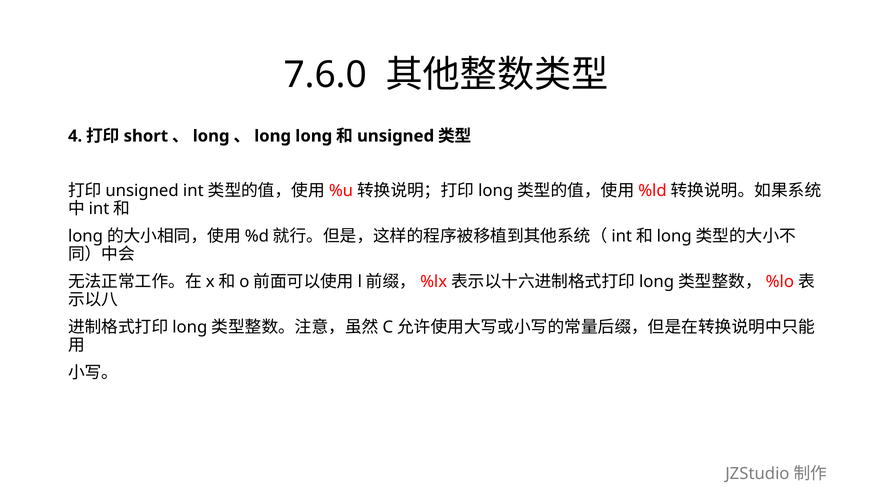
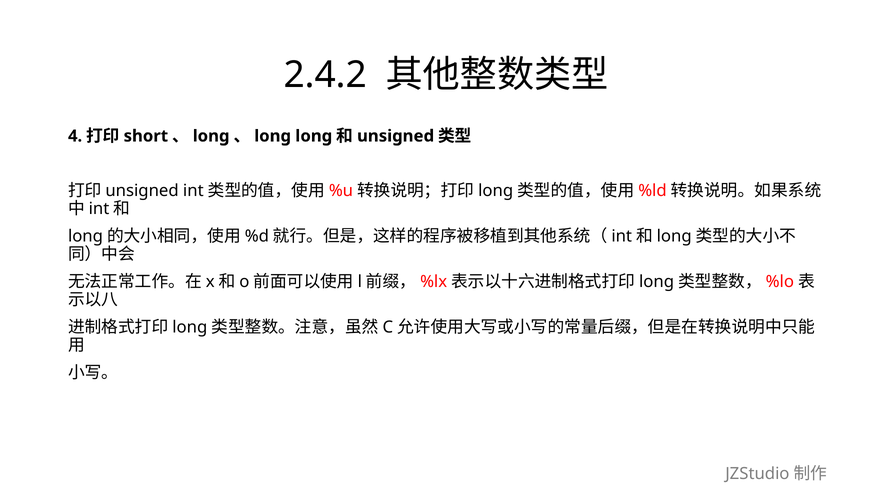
7.6.0: 7.6.0 -> 2.4.2 (325, 75)
